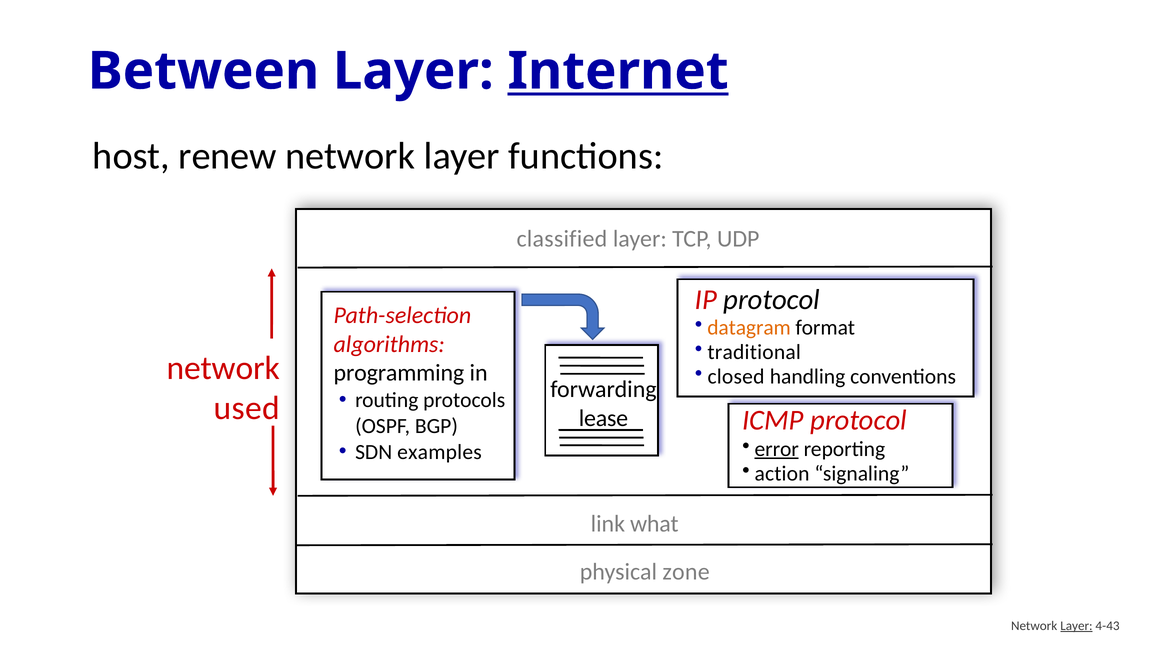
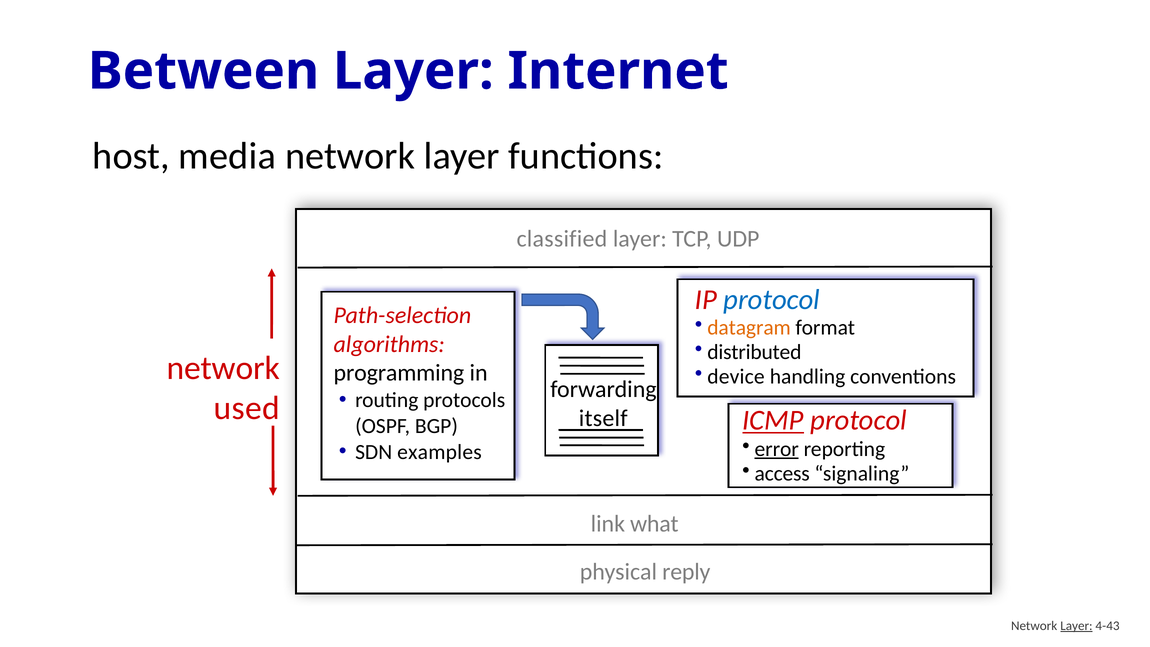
Internet underline: present -> none (618, 71)
renew: renew -> media (227, 156)
protocol colour: black -> blue (772, 300)
traditional: traditional -> distributed (754, 352)
closed: closed -> device (736, 377)
lease: lease -> itself (603, 418)
ICMP underline: none -> present (773, 420)
action: action -> access (782, 473)
zone: zone -> reply (686, 572)
